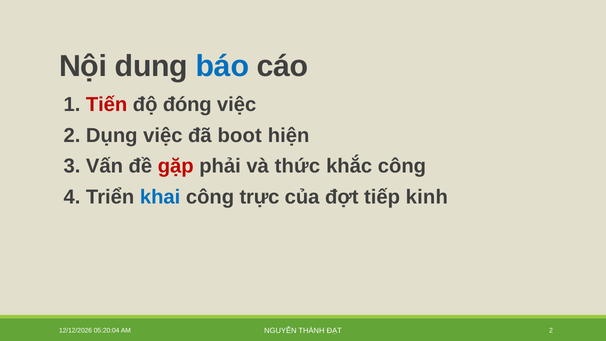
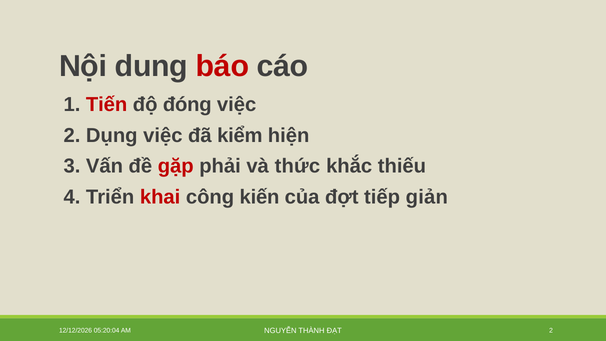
báo colour: blue -> red (222, 66)
boot: boot -> kiểm (240, 135)
khắc công: công -> thiếu (402, 166)
khai colour: blue -> red (160, 197)
trực: trực -> kiến (259, 197)
kinh: kinh -> giản (427, 197)
